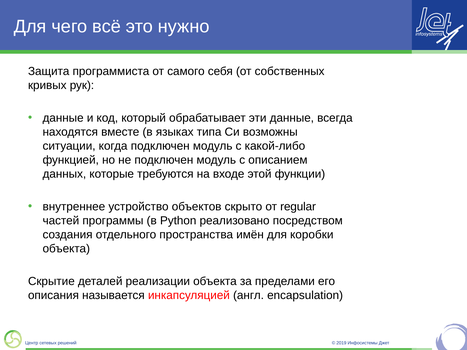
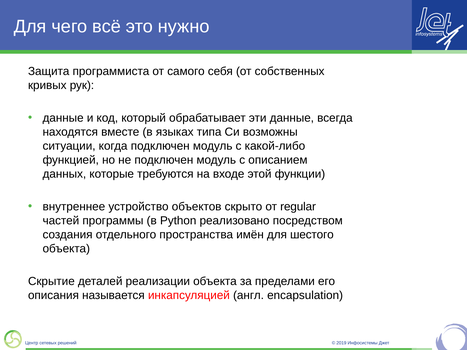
коробки: коробки -> шестого (312, 235)
